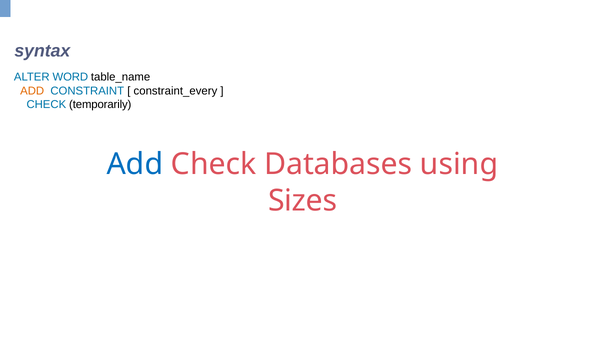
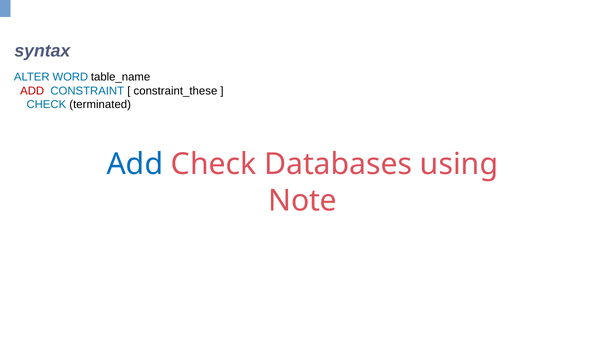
ADD colour: orange -> red (32, 91)
constraint_every: constraint_every -> constraint_these (175, 91)
temporarily: temporarily -> terminated (100, 104)
Sizes: Sizes -> Note (303, 200)
